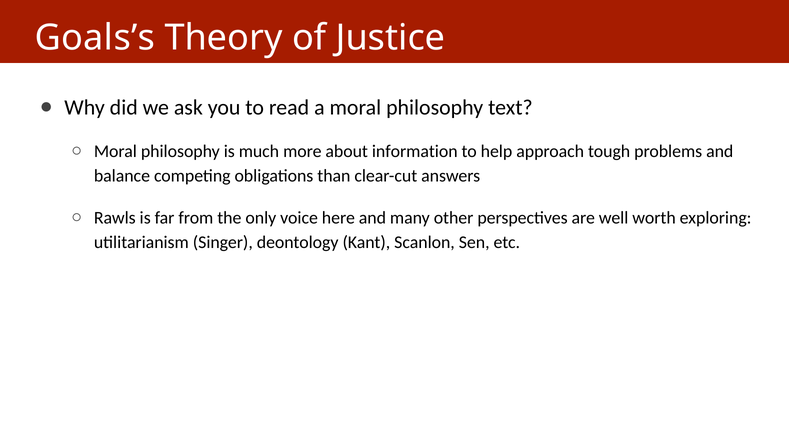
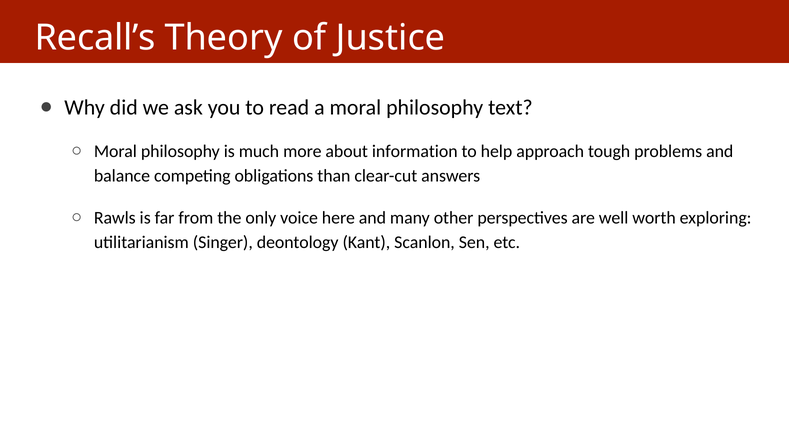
Goals’s: Goals’s -> Recall’s (95, 38)
